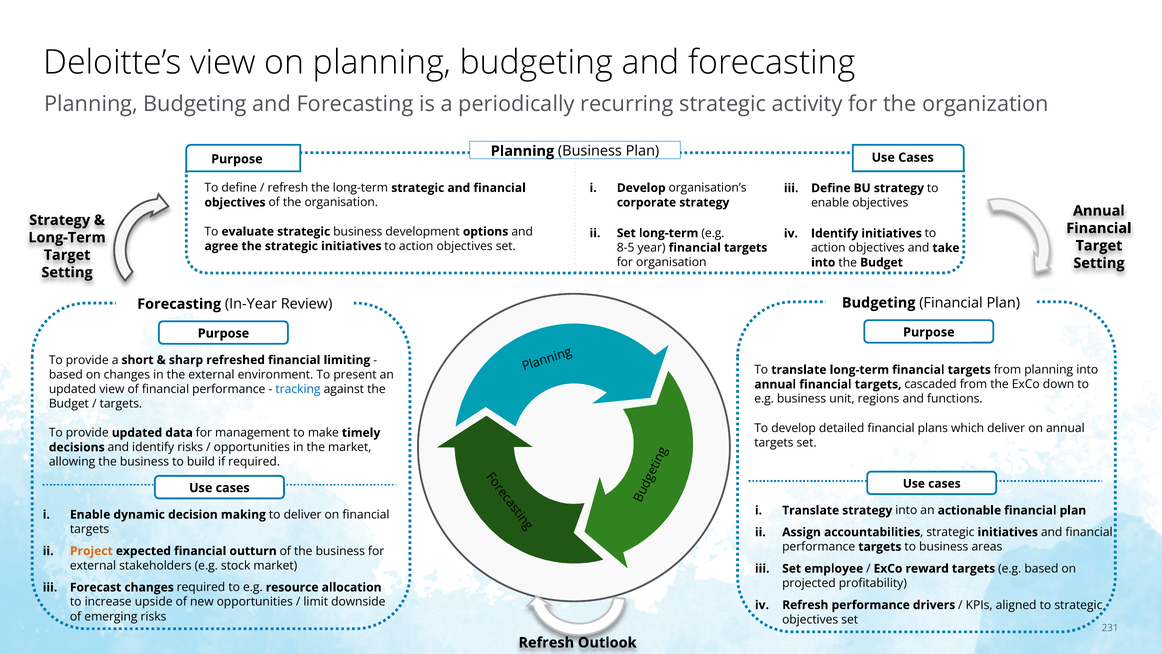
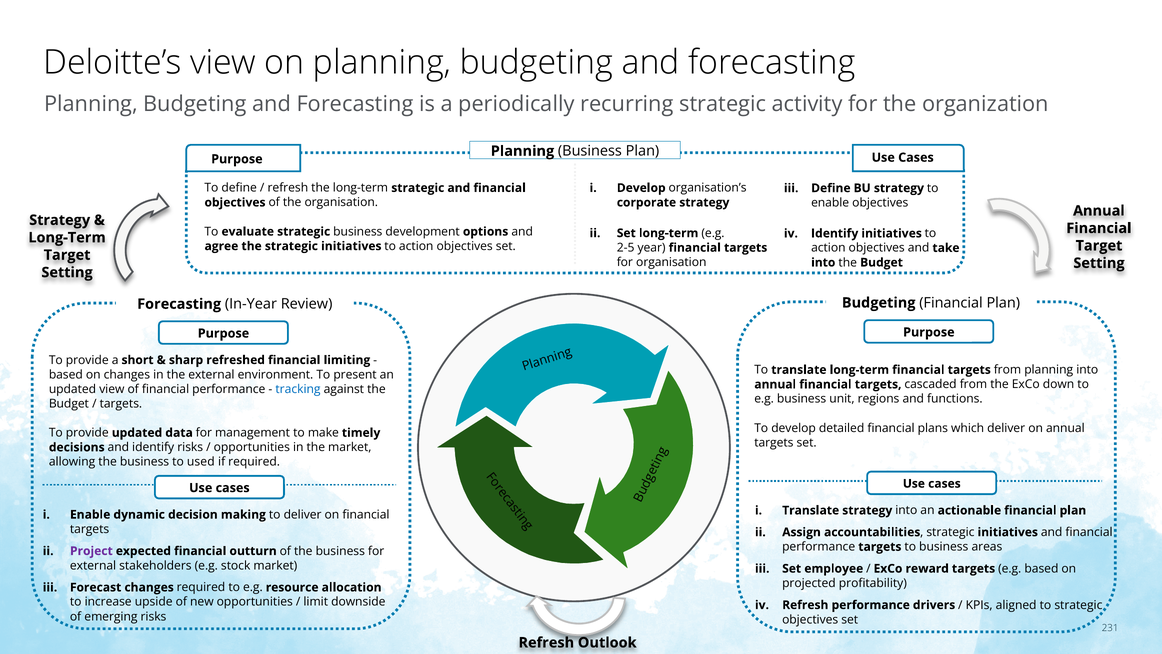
8-5: 8-5 -> 2-5 (626, 248)
build: build -> used (201, 462)
Project colour: orange -> purple (91, 551)
